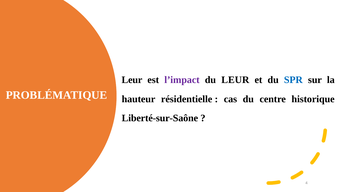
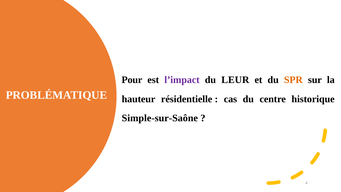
Leur: Leur -> Pour (132, 80)
SPR colour: blue -> orange (293, 80)
Liberté-sur-Saône: Liberté-sur-Saône -> Simple-sur-Saône (160, 118)
